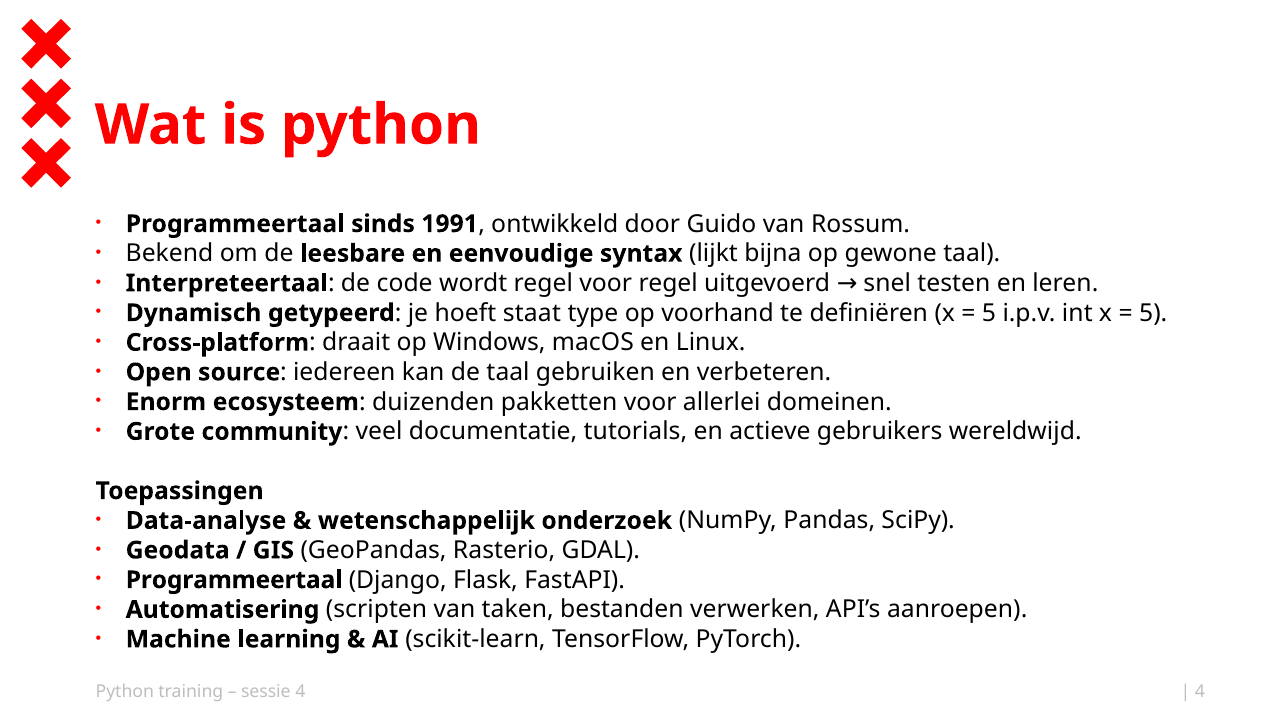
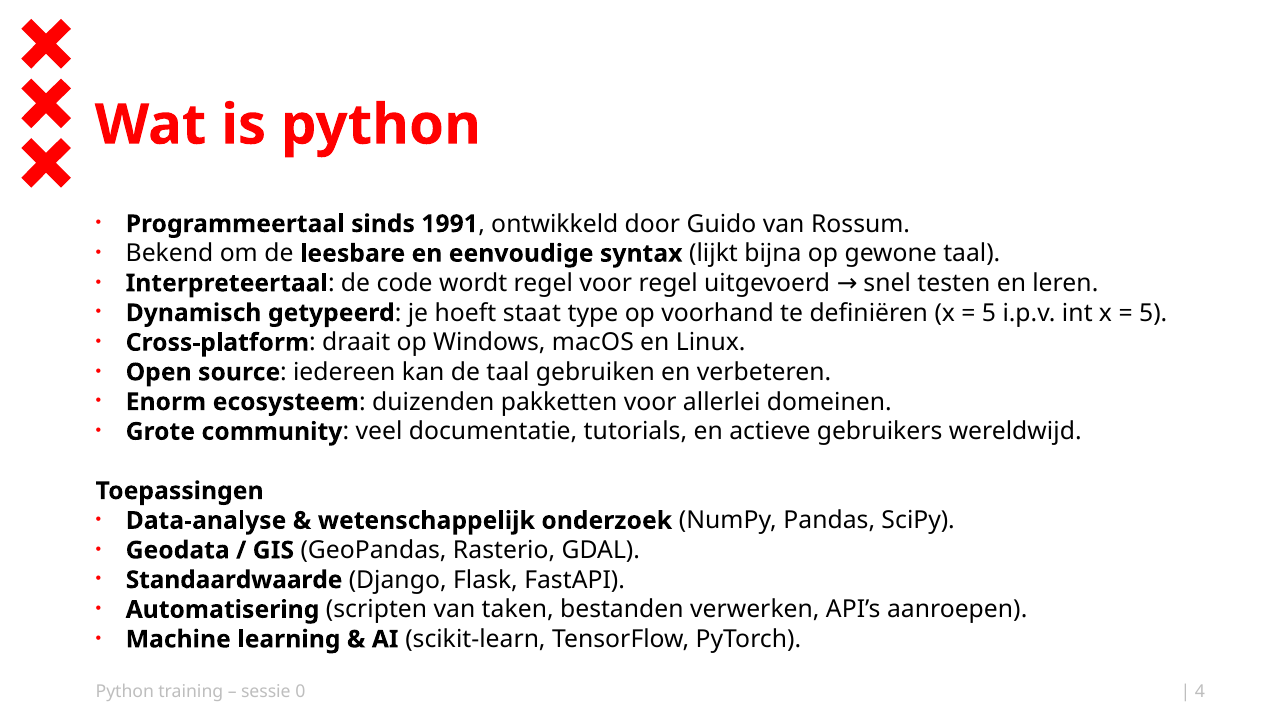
Programmeertaal: Programmeertaal -> Standaardwaarde (234, 579)
sessie 4: 4 -> 0 (300, 691)
